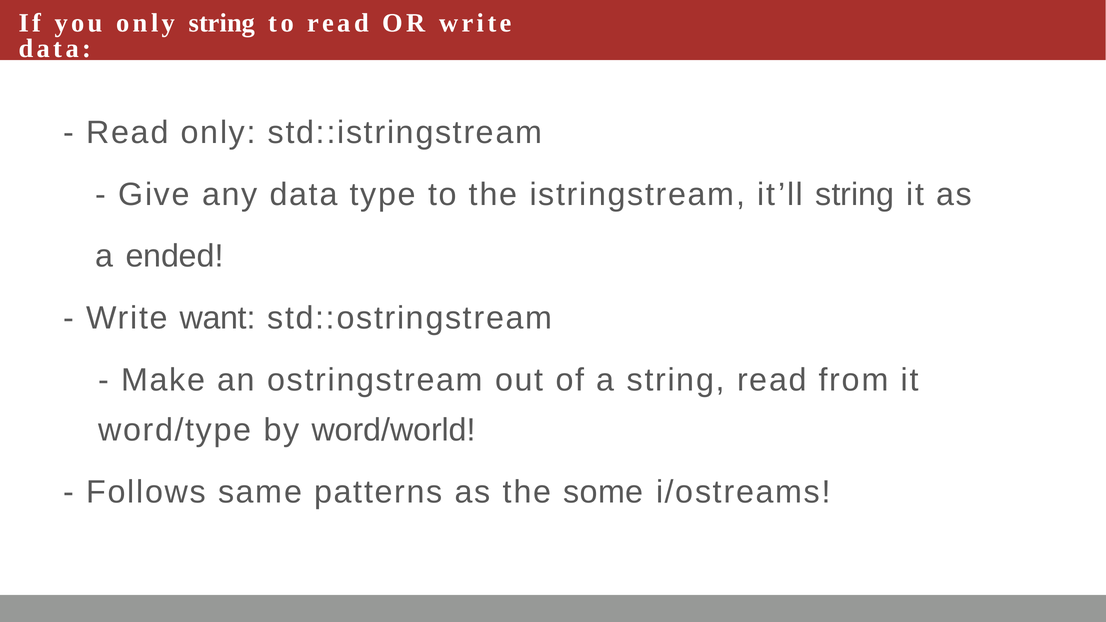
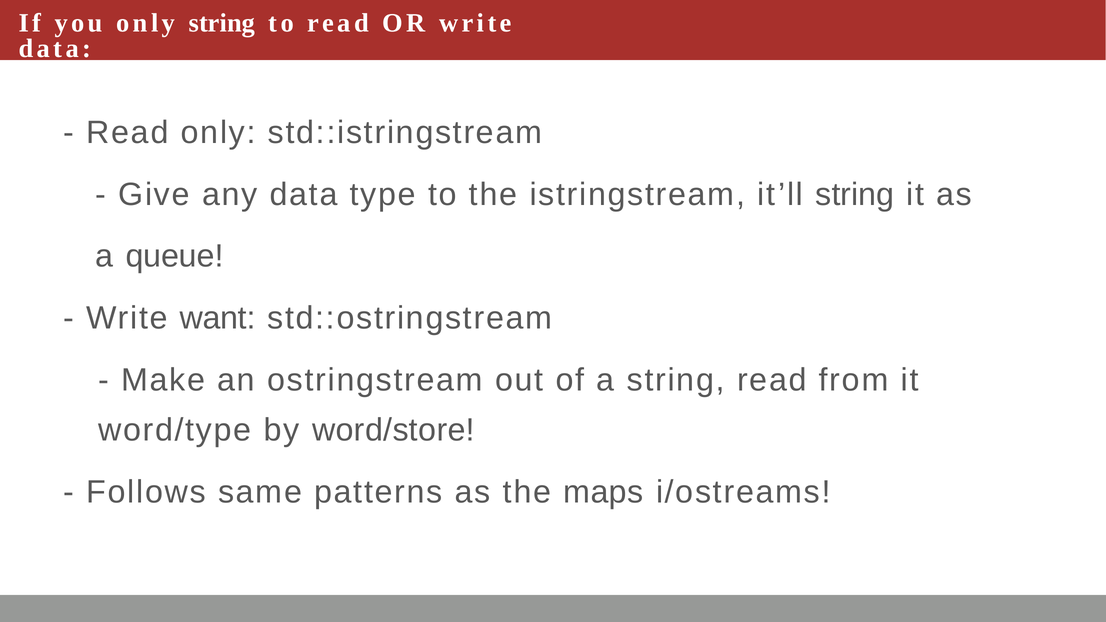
ended: ended -> queue (175, 256)
word/world: word/world -> word/store (393, 430)
some: some -> maps (603, 492)
